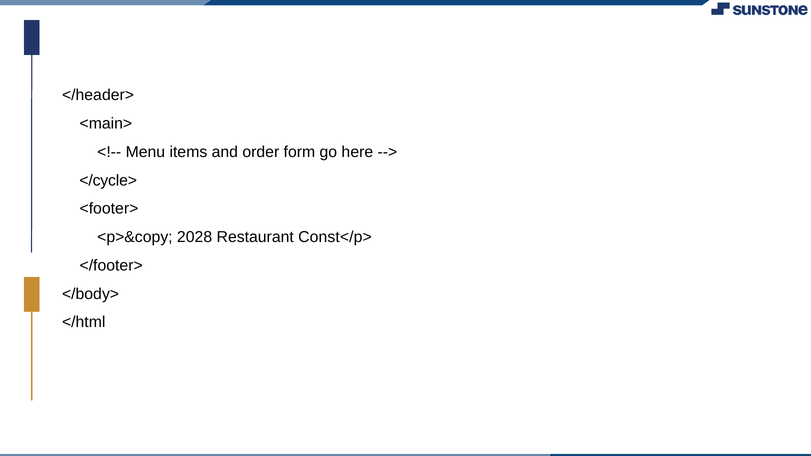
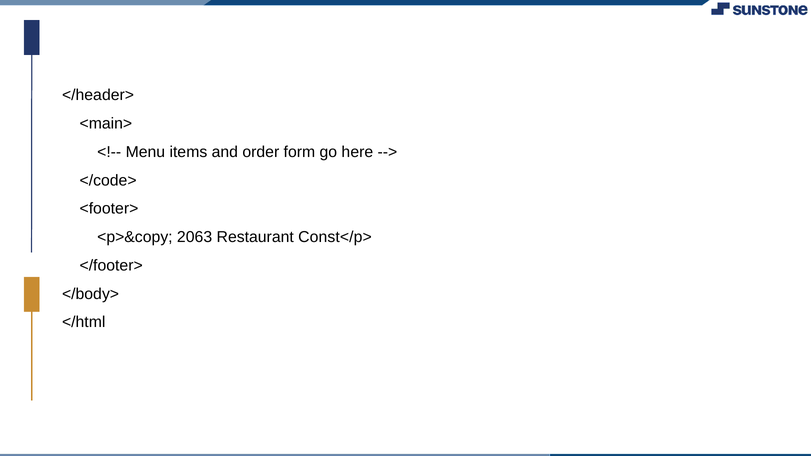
</cycle>: </cycle> -> </code> (108, 180)
2028: 2028 -> 2063 (195, 237)
